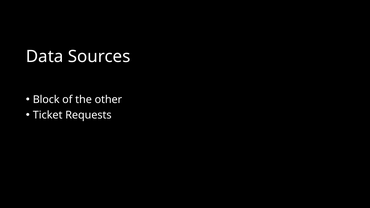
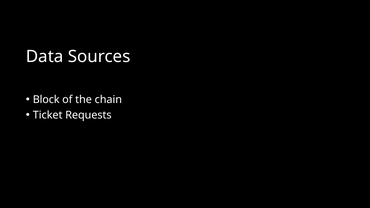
other: other -> chain (108, 100)
